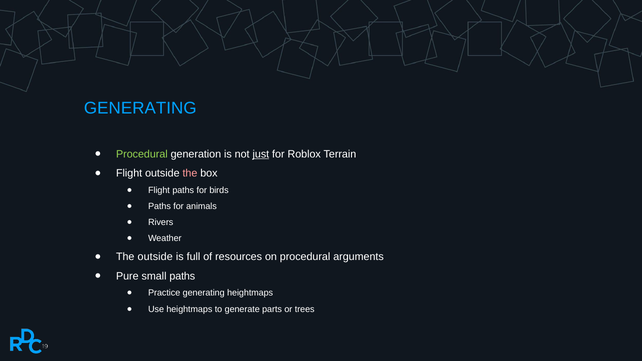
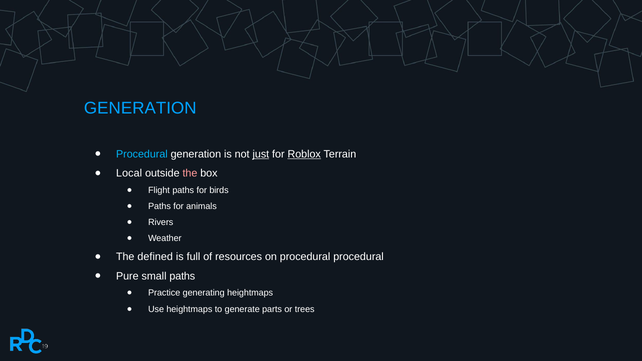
GENERATING: GENERATING -> GENERATION (140, 108)
Procedural colour: light green -> light blue (142, 154)
Roblox underline: none -> present (304, 154)
Flight: Flight -> Local (129, 173)
The outside: outside -> defined (155, 257)
procedural arguments: arguments -> procedural (359, 257)
